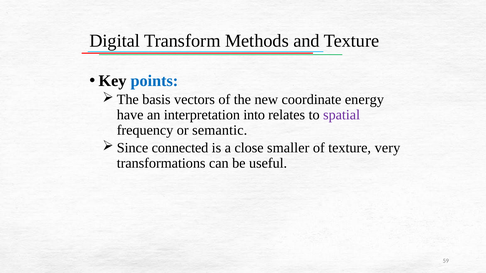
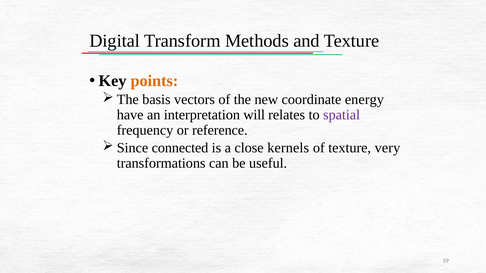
points colour: blue -> orange (154, 81)
into: into -> will (254, 115)
semantic: semantic -> reference (220, 130)
smaller: smaller -> kernels (288, 148)
